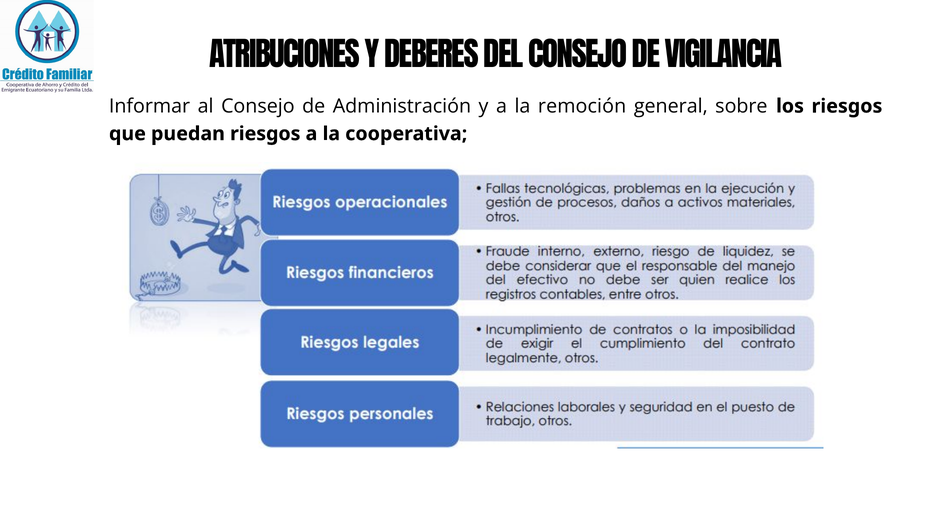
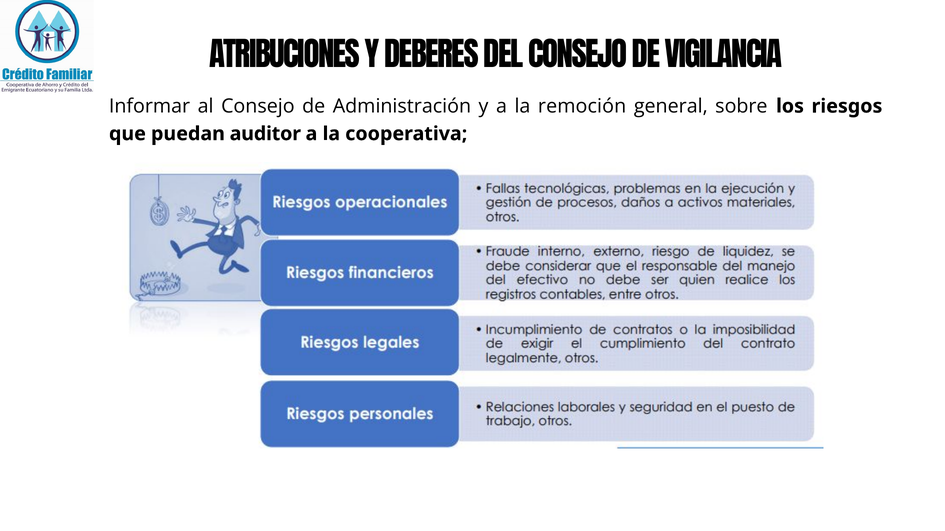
puedan riesgos: riesgos -> auditor (265, 134)
